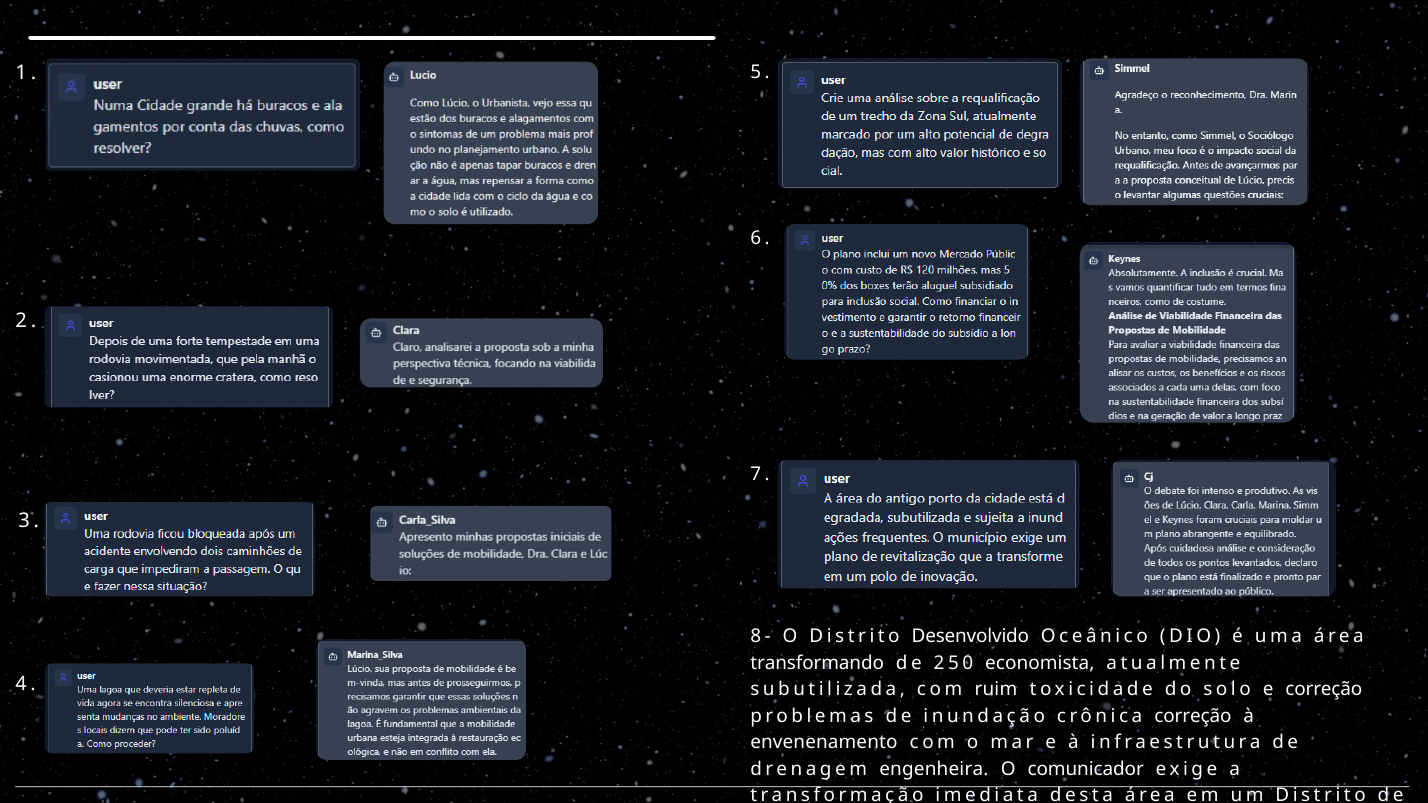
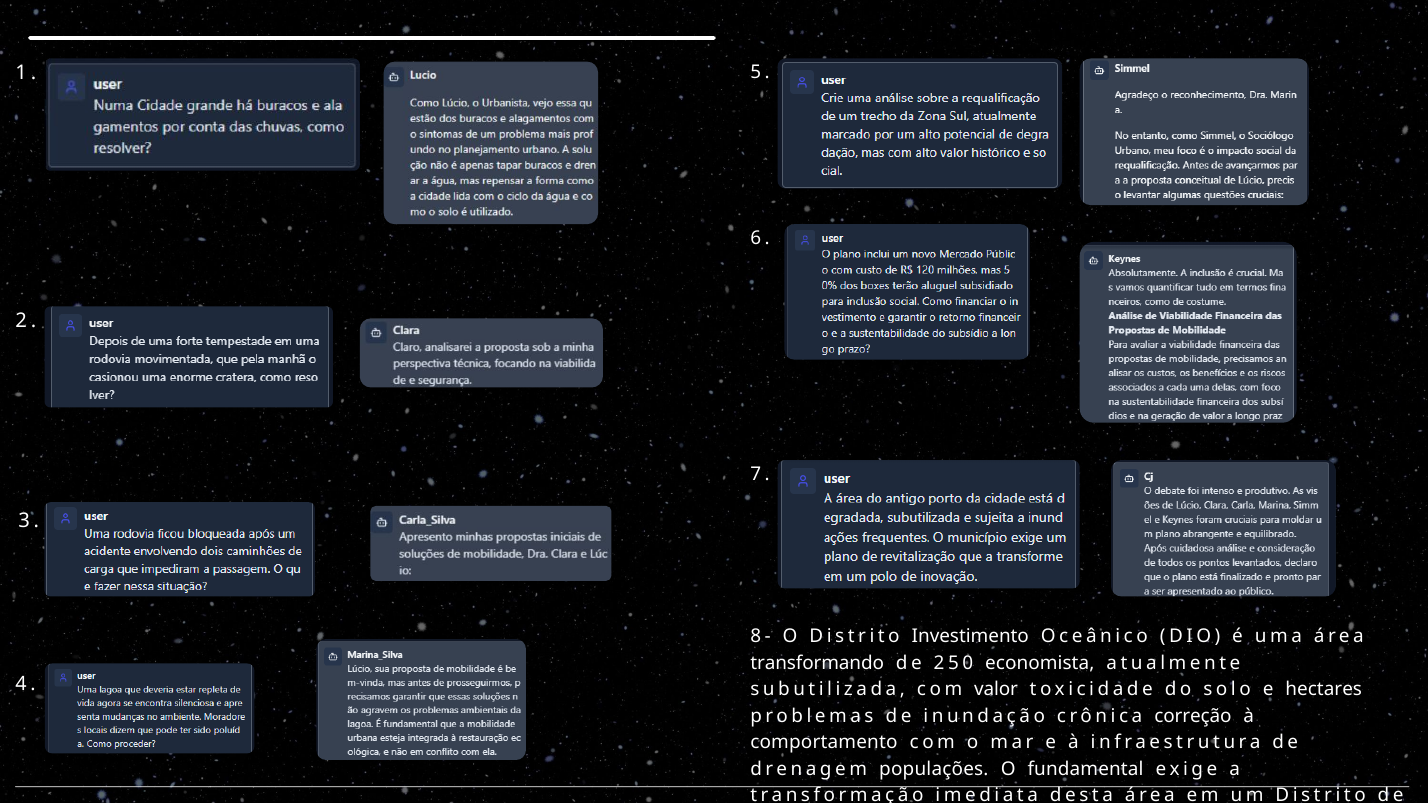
Desenvolvido: Desenvolvido -> Investimento (970, 637)
ruim: ruim -> valor (996, 690)
e correção: correção -> hectares (1324, 690)
envenenamento: envenenamento -> comportamento (824, 743)
engenheira: engenheira -> populações (934, 769)
comunicador: comunicador -> fundamental (1086, 769)
